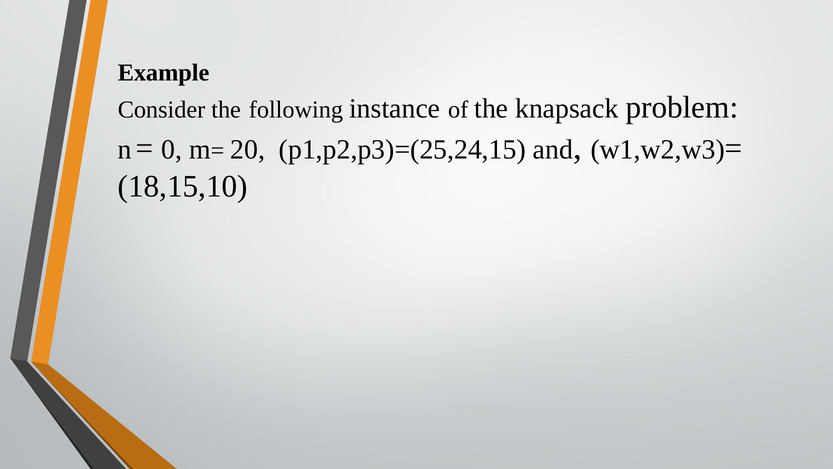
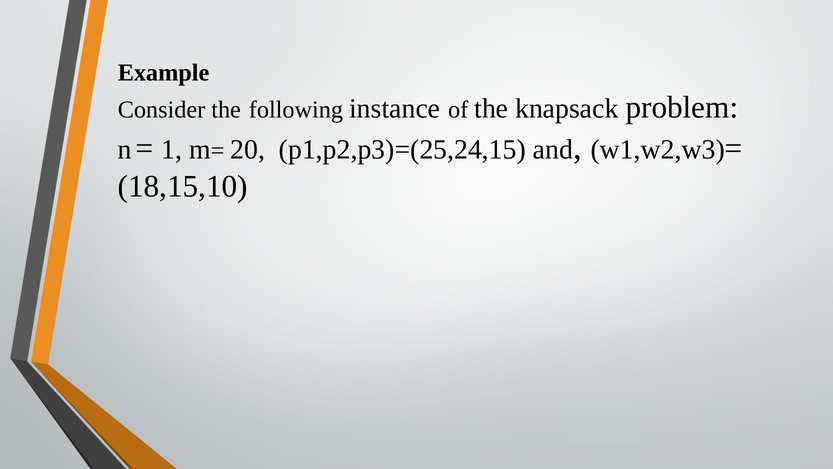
0: 0 -> 1 (172, 149)
